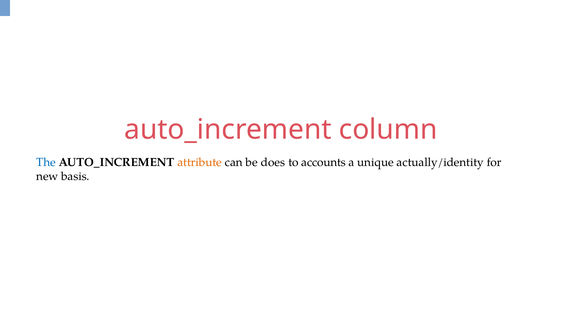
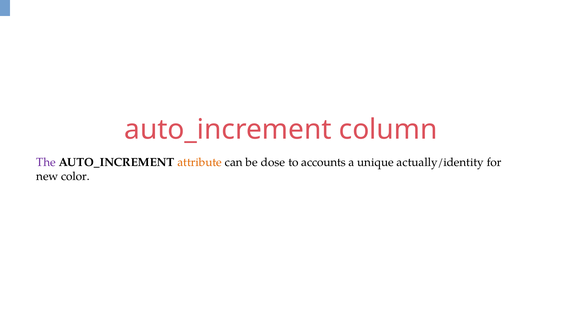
The colour: blue -> purple (46, 162)
does: does -> dose (273, 162)
basis: basis -> color (75, 176)
